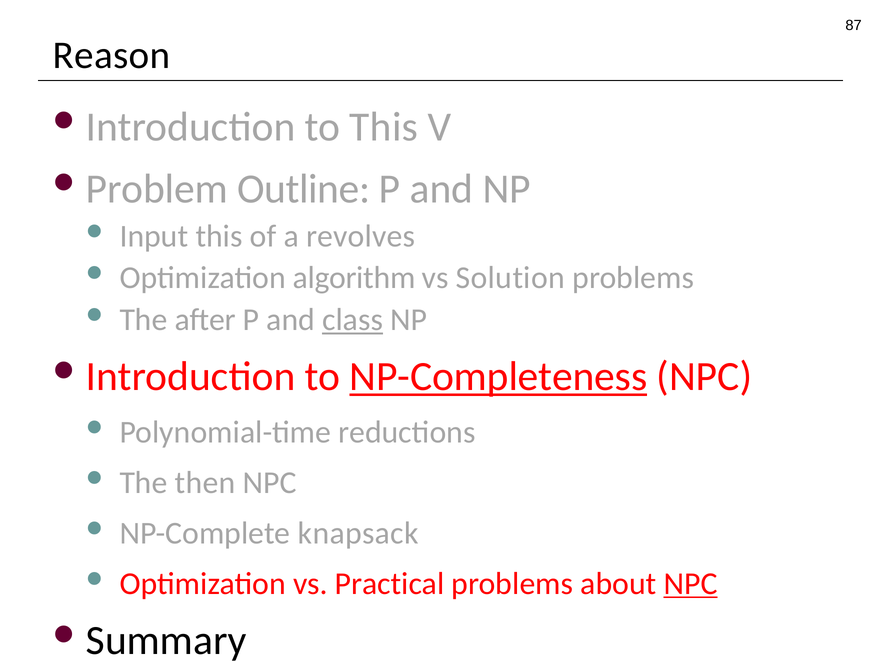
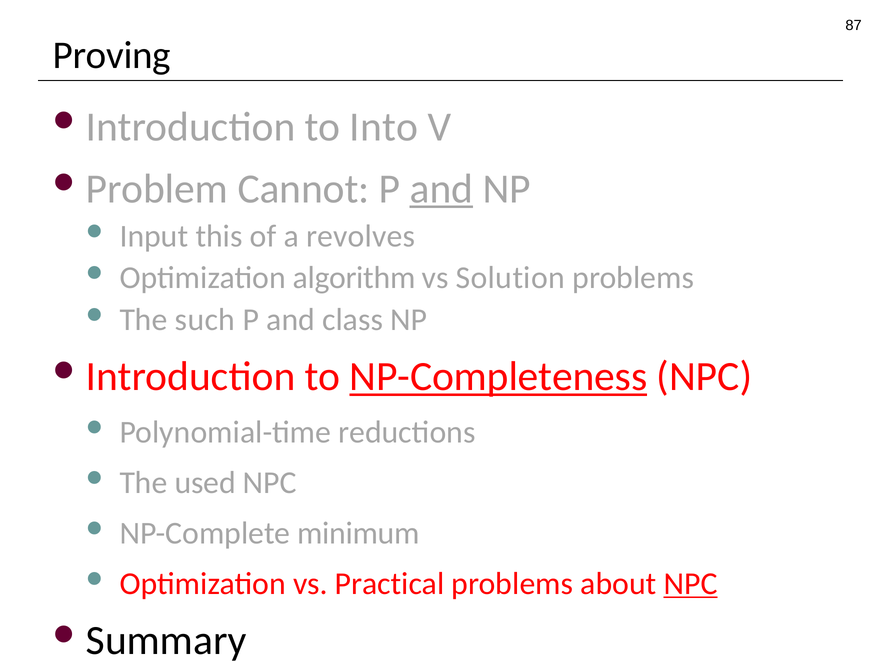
Reason: Reason -> Proving (112, 55)
to This: This -> Into (384, 127)
Outline: Outline -> Cannot (304, 189)
and underline: none -> present (441, 189)
after: after -> such (205, 320)
class underline: present -> none (353, 320)
then: then -> used (205, 483)
knapsack: knapsack -> minimum (359, 533)
